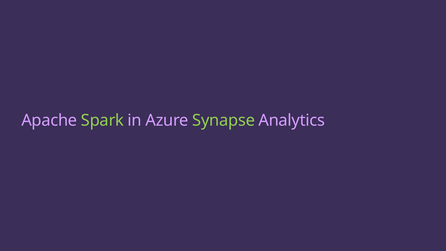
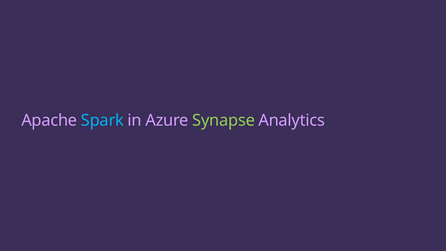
Spark colour: light green -> light blue (102, 120)
